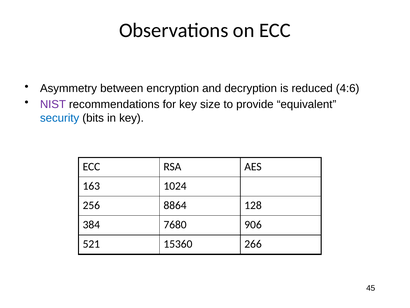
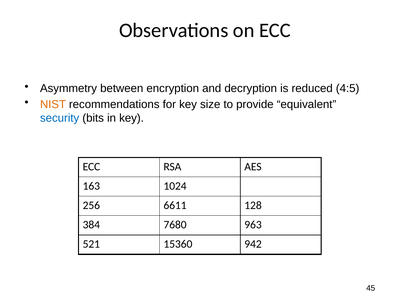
4:6: 4:6 -> 4:5 (348, 88)
NIST colour: purple -> orange (53, 104)
8864: 8864 -> 6611 (175, 205)
906: 906 -> 963 (253, 224)
266: 266 -> 942 (253, 244)
